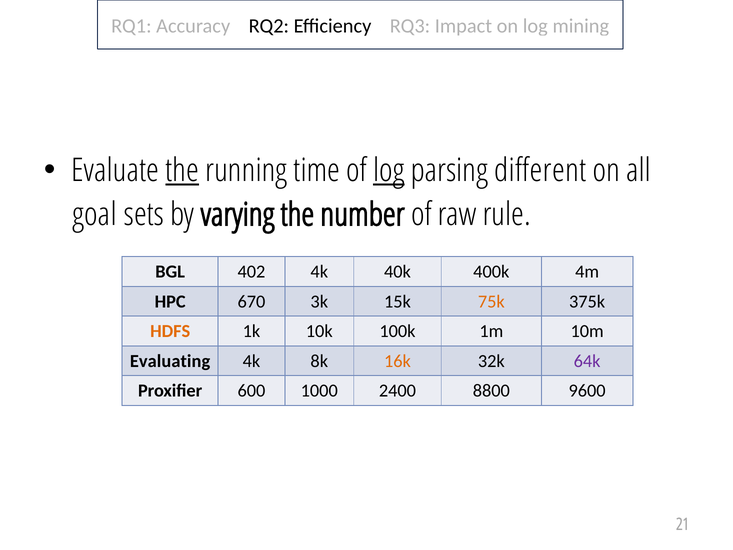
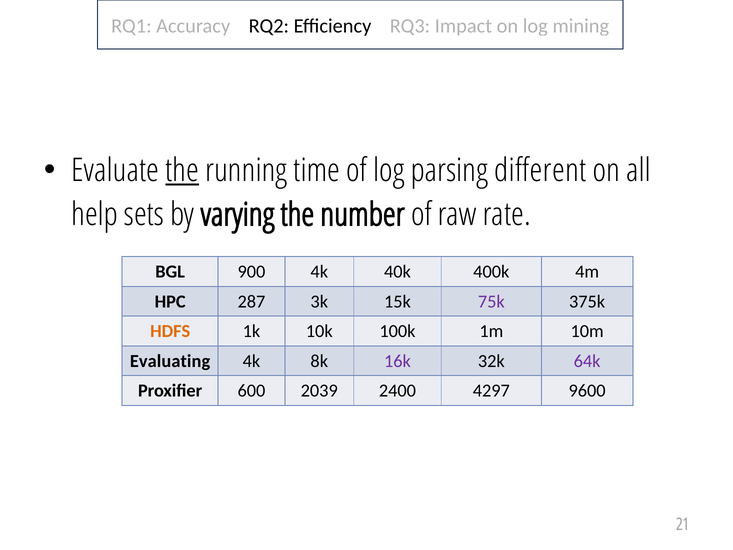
log underline: present -> none (389, 170)
goal: goal -> help (95, 215)
rule: rule -> rate (507, 215)
402: 402 -> 900 (251, 272)
670: 670 -> 287 (251, 301)
75k colour: orange -> purple (491, 301)
16k colour: orange -> purple (397, 361)
1000: 1000 -> 2039 (319, 391)
8800: 8800 -> 4297 (491, 391)
